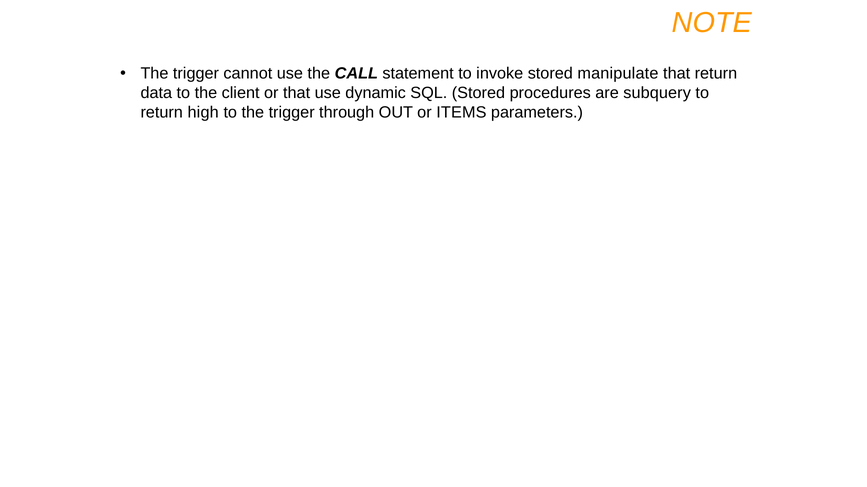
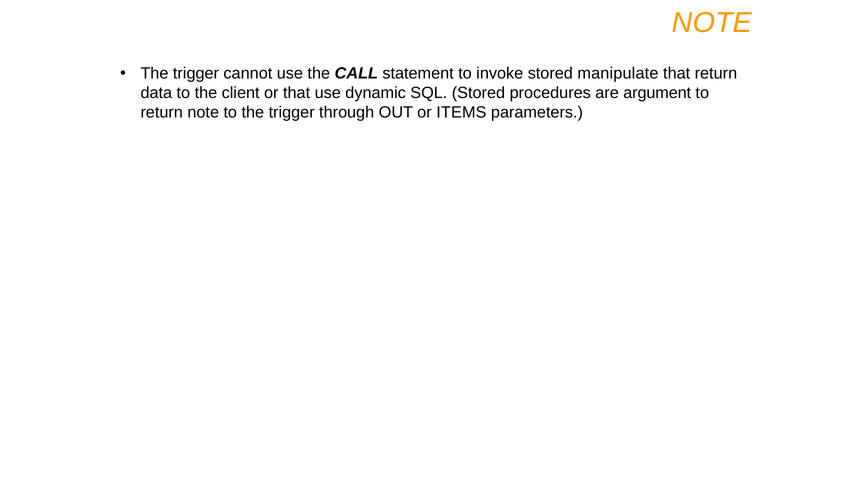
subquery: subquery -> argument (657, 93)
return high: high -> note (203, 113)
